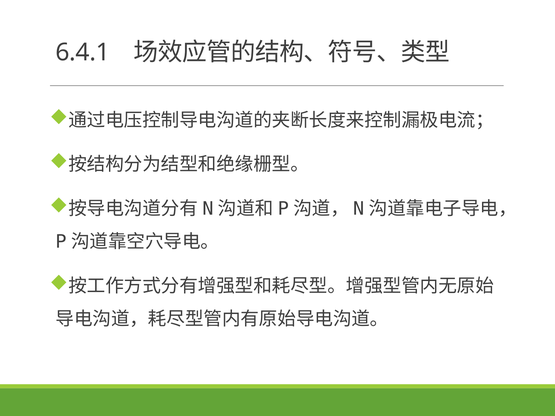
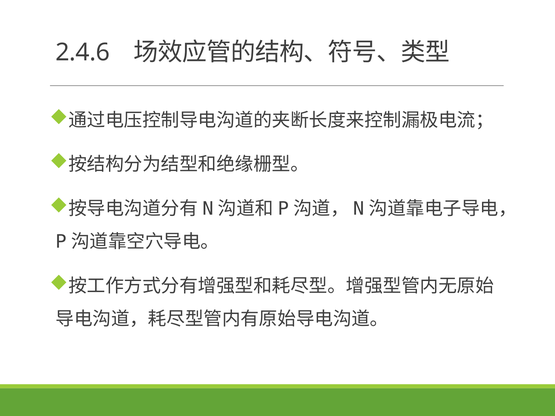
6.4.1: 6.4.1 -> 2.4.6 (83, 52)
